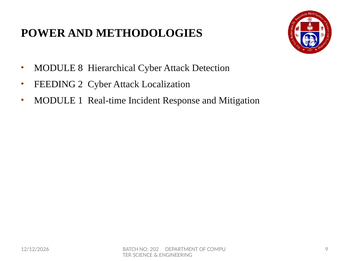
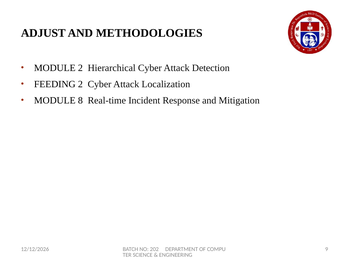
POWER: POWER -> ADJUST (43, 33)
MODULE 8: 8 -> 2 (80, 68)
1: 1 -> 8 (80, 101)
